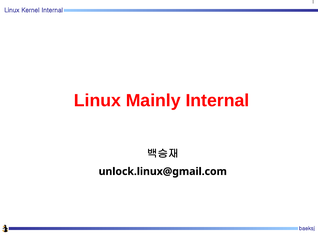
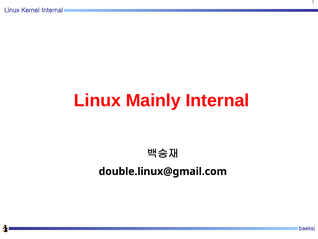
unlock.linux@gmail.com: unlock.linux@gmail.com -> double.linux@gmail.com (163, 171)
